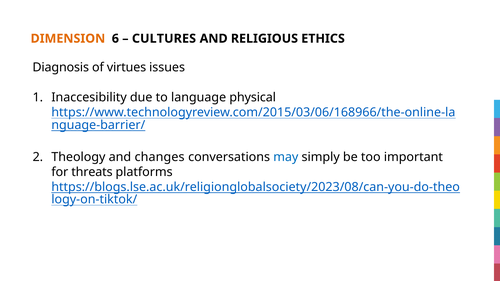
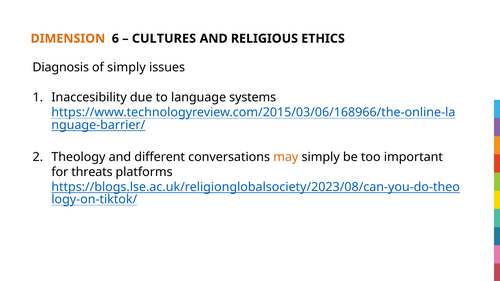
of virtues: virtues -> simply (126, 68)
physical: physical -> systems (253, 98)
changes: changes -> different (160, 157)
may colour: blue -> orange (286, 157)
